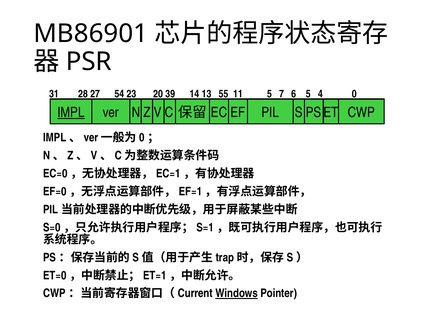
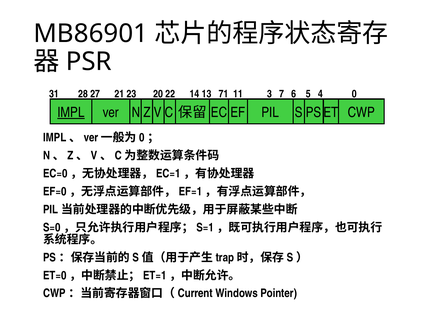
54: 54 -> 21 (119, 94)
39: 39 -> 22 (170, 94)
55: 55 -> 71 (223, 94)
11 5: 5 -> 3 (269, 94)
Windows underline: present -> none (237, 293)
